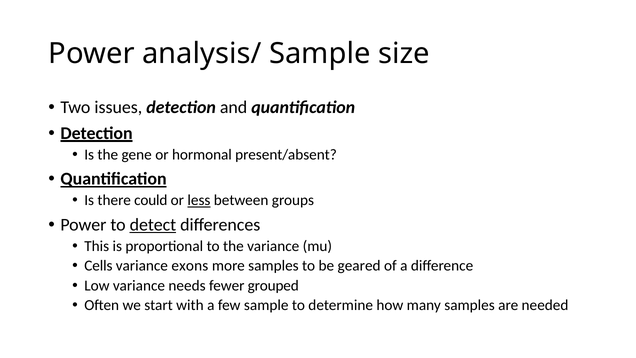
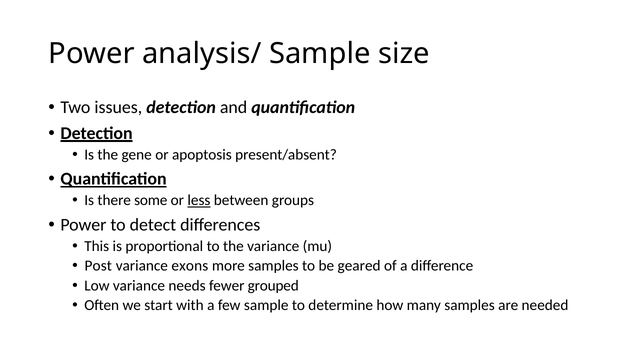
hormonal: hormonal -> apoptosis (202, 154)
could: could -> some (151, 200)
detect underline: present -> none (153, 225)
Cells: Cells -> Post (98, 266)
